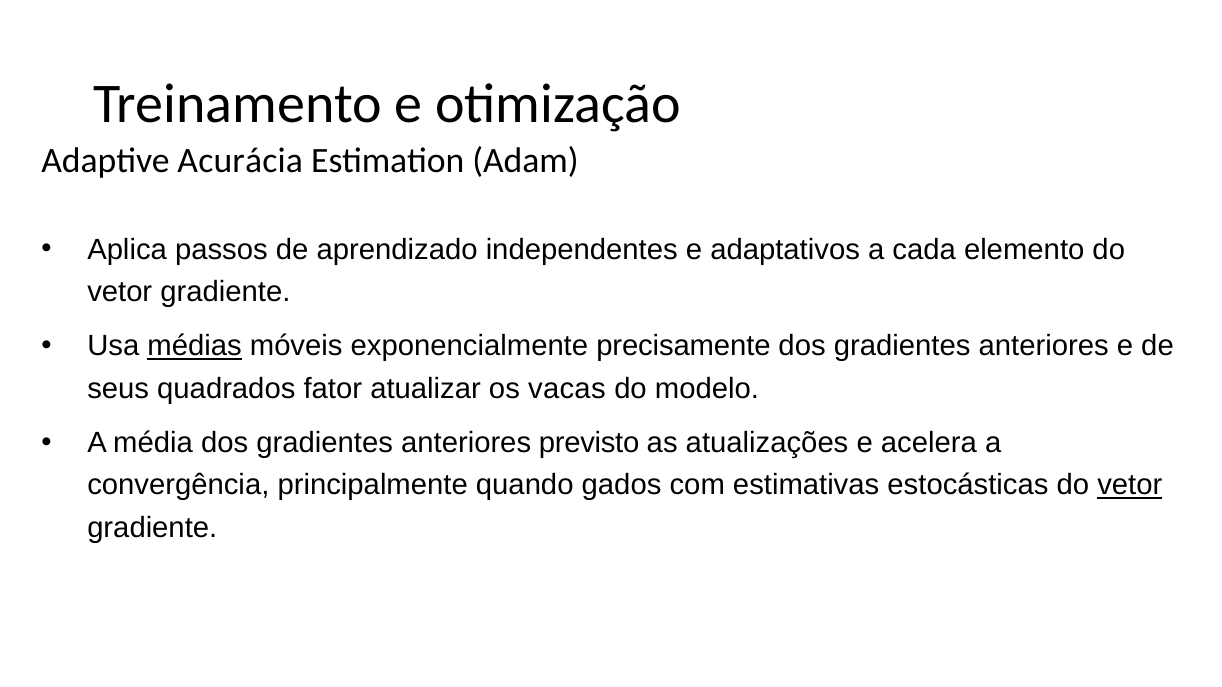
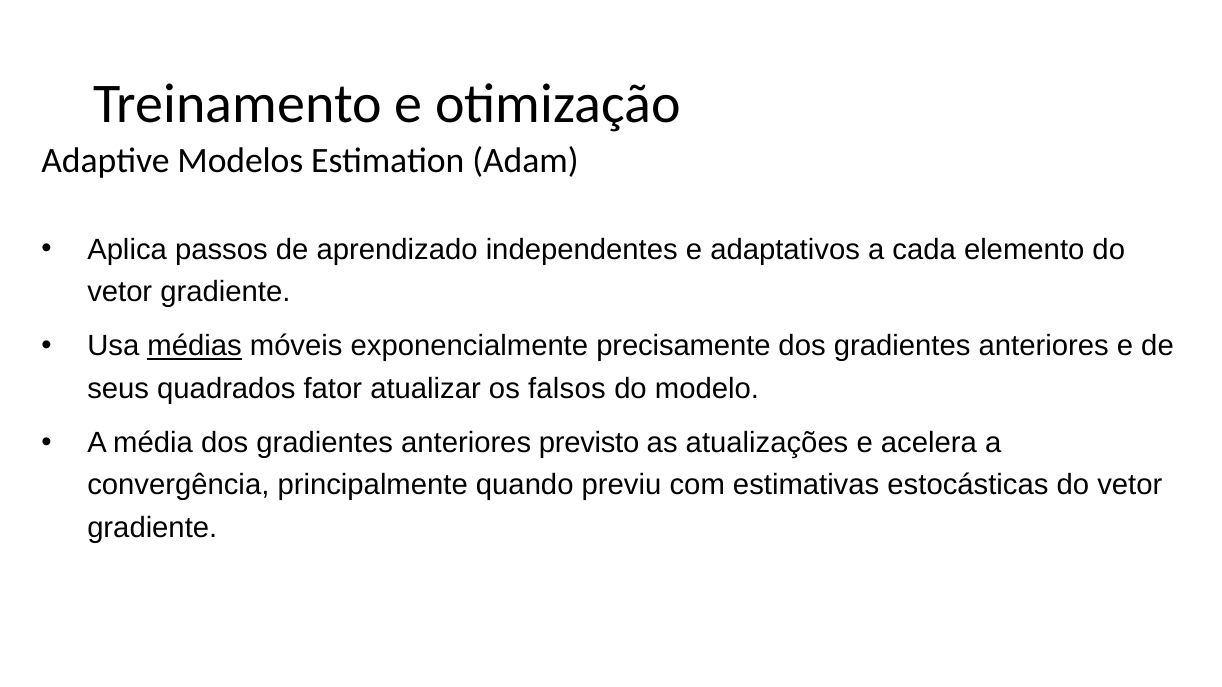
Acurácia: Acurácia -> Modelos (240, 160)
vacas: vacas -> falsos (567, 389)
gados: gados -> previu (622, 486)
vetor underline: present -> none (1130, 486)
